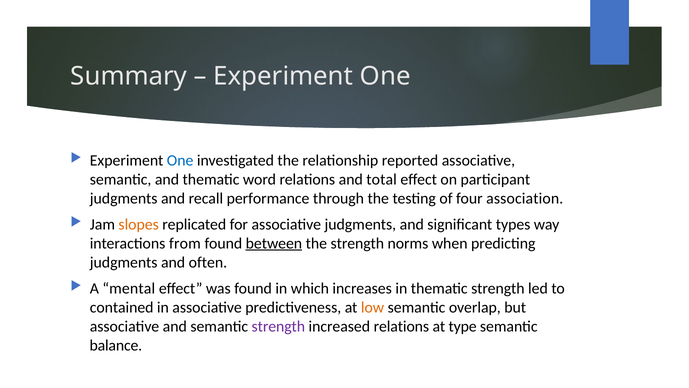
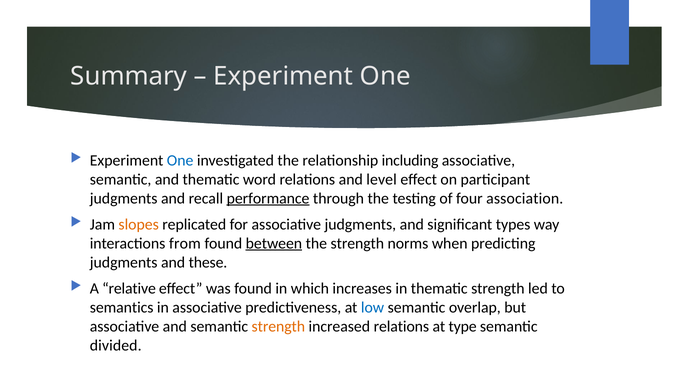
reported: reported -> including (410, 160)
total: total -> level (382, 179)
performance underline: none -> present (268, 198)
often: often -> these (208, 262)
mental: mental -> relative (129, 288)
contained: contained -> semantics (122, 307)
low colour: orange -> blue (373, 307)
strength colour: purple -> orange (278, 326)
balance: balance -> divided (116, 345)
